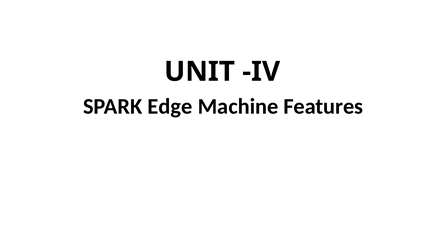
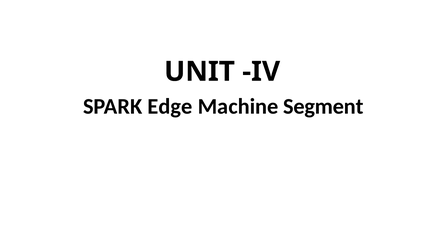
Features: Features -> Segment (323, 107)
